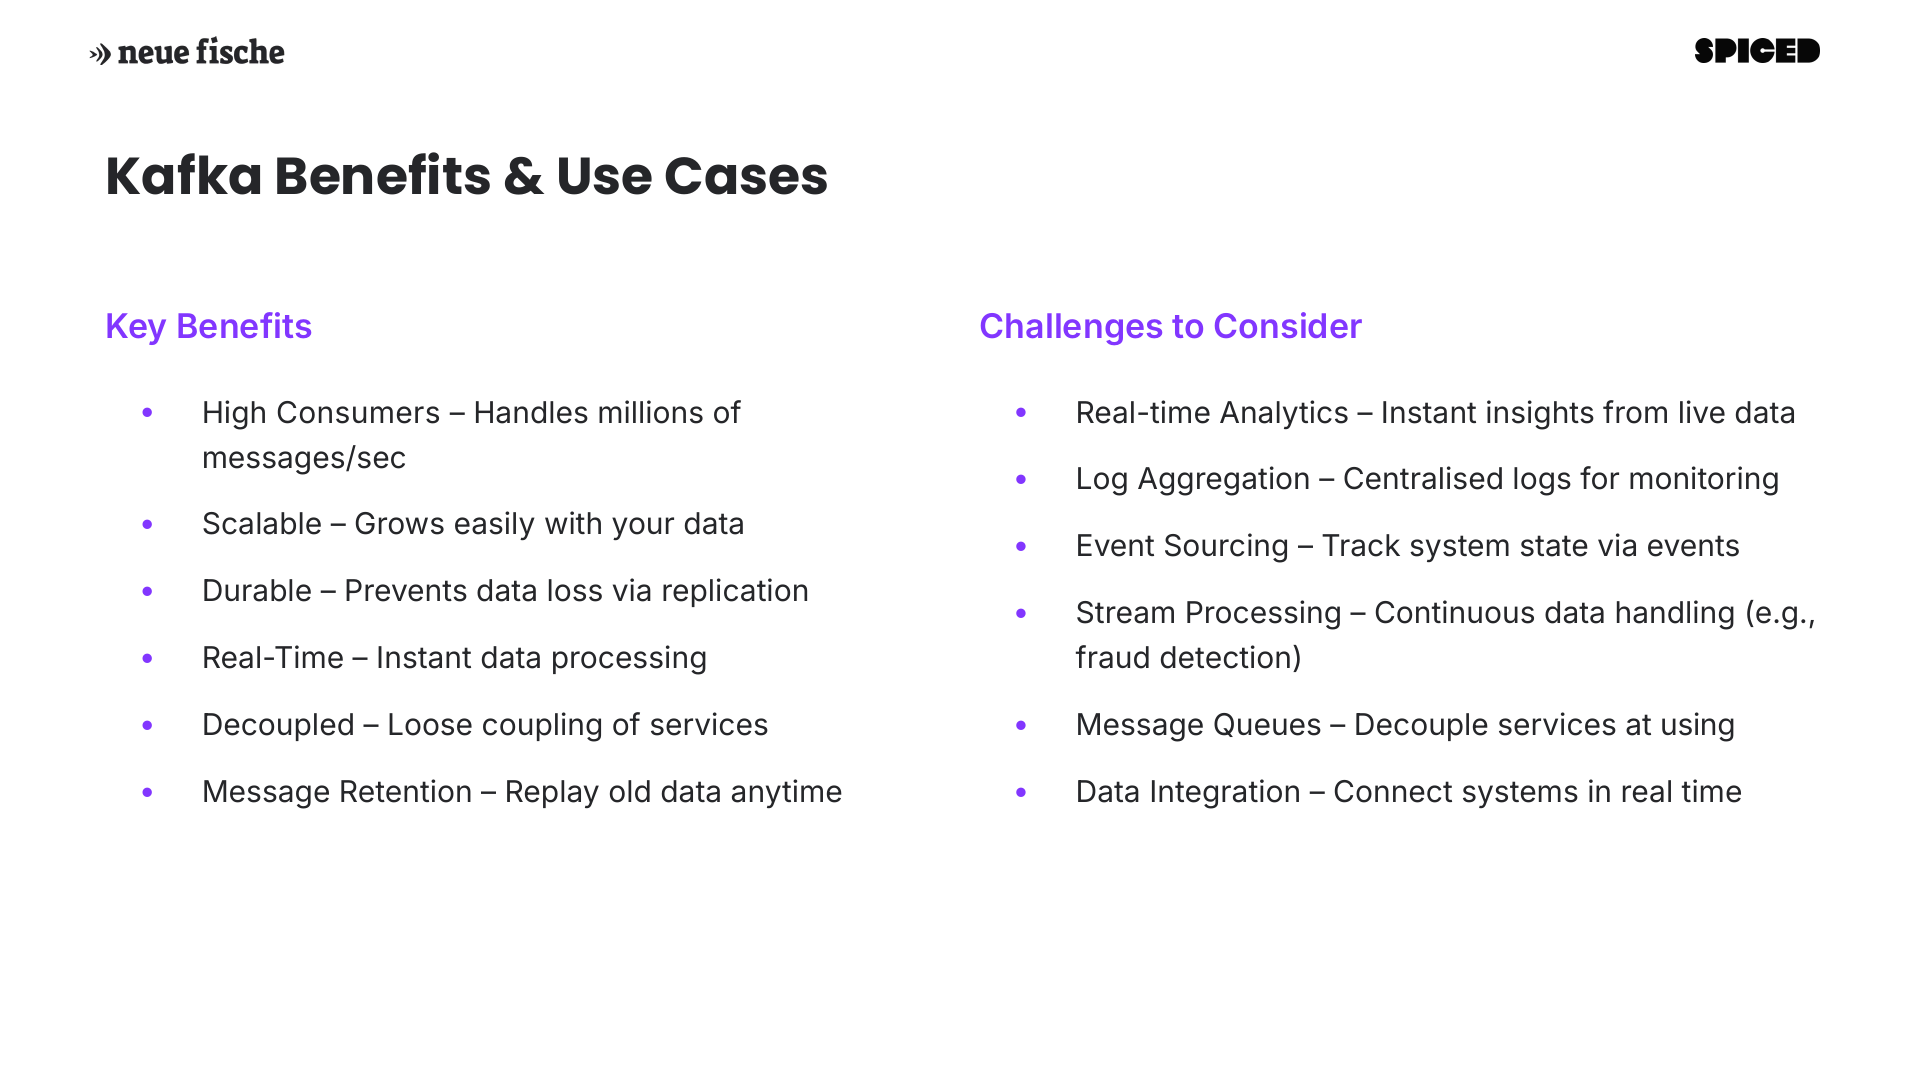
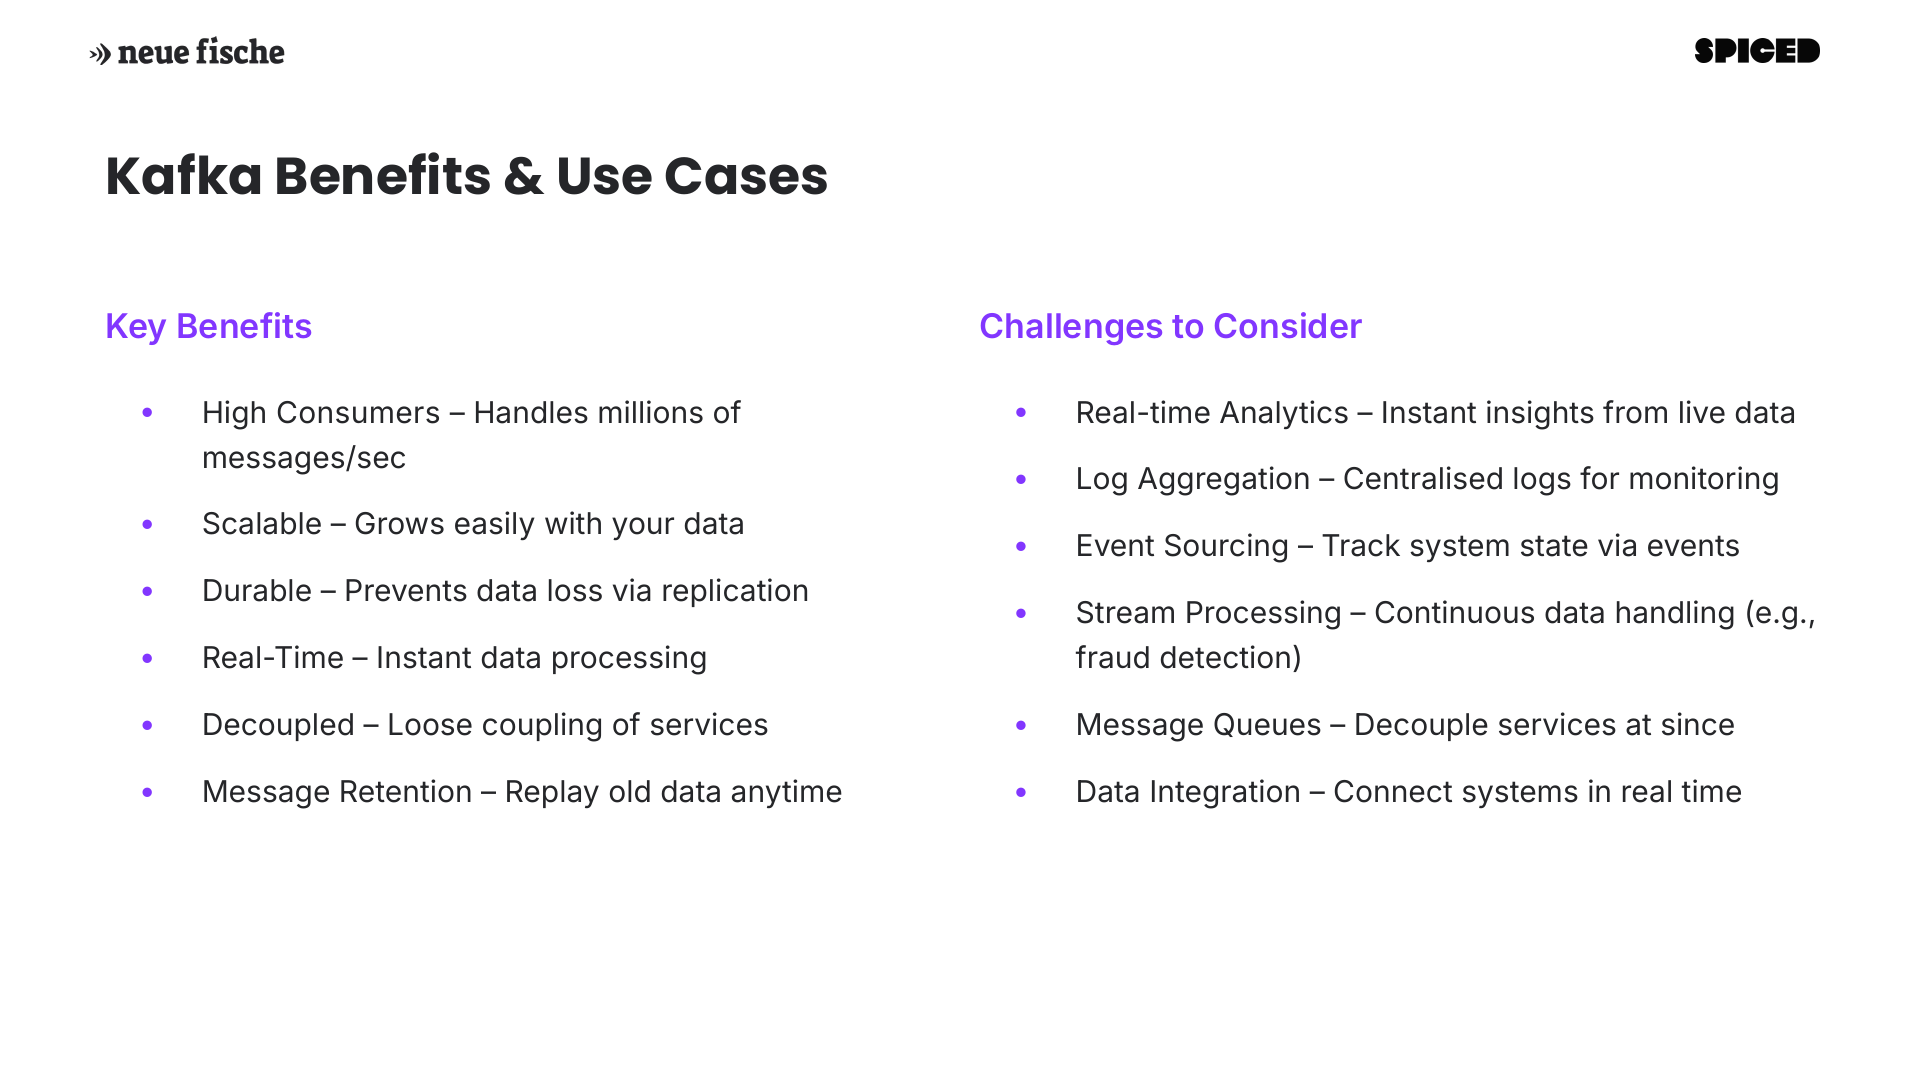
using: using -> since (1698, 726)
